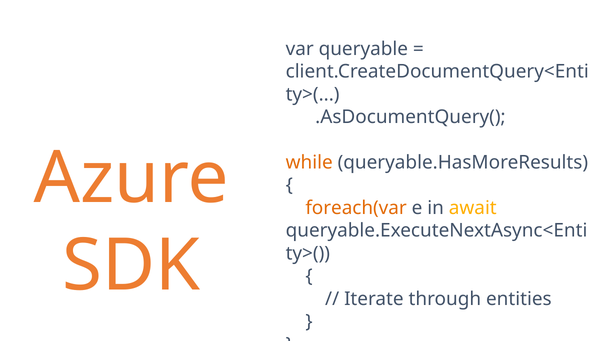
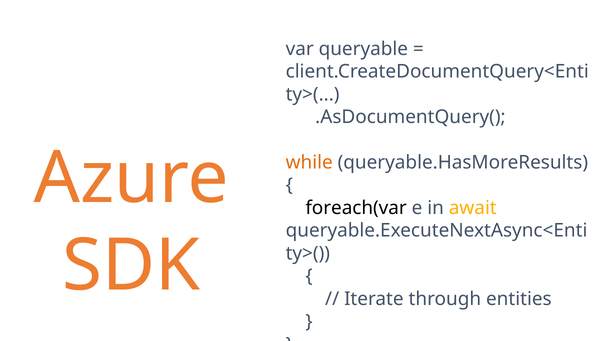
foreach(var colour: orange -> black (356, 208)
